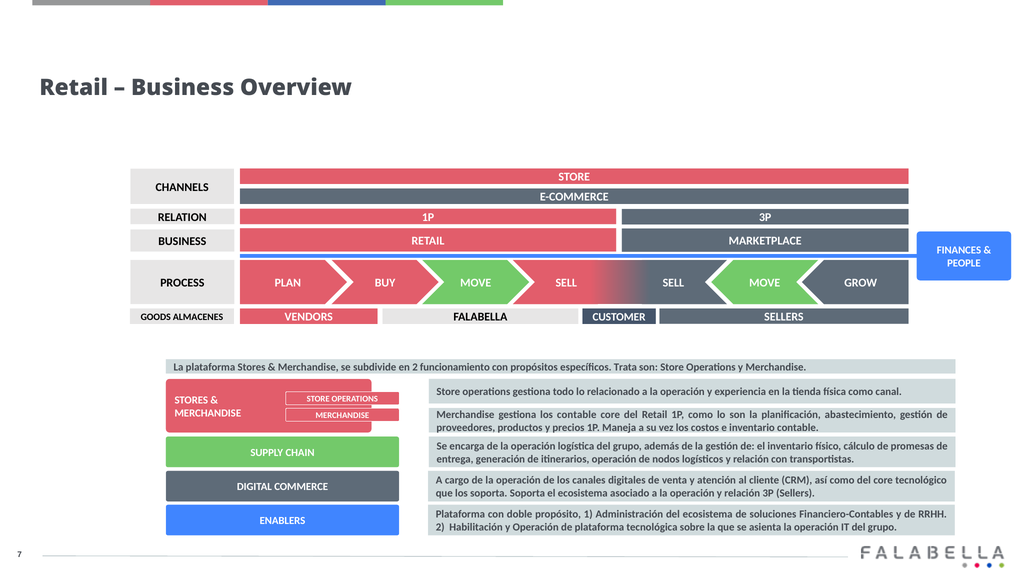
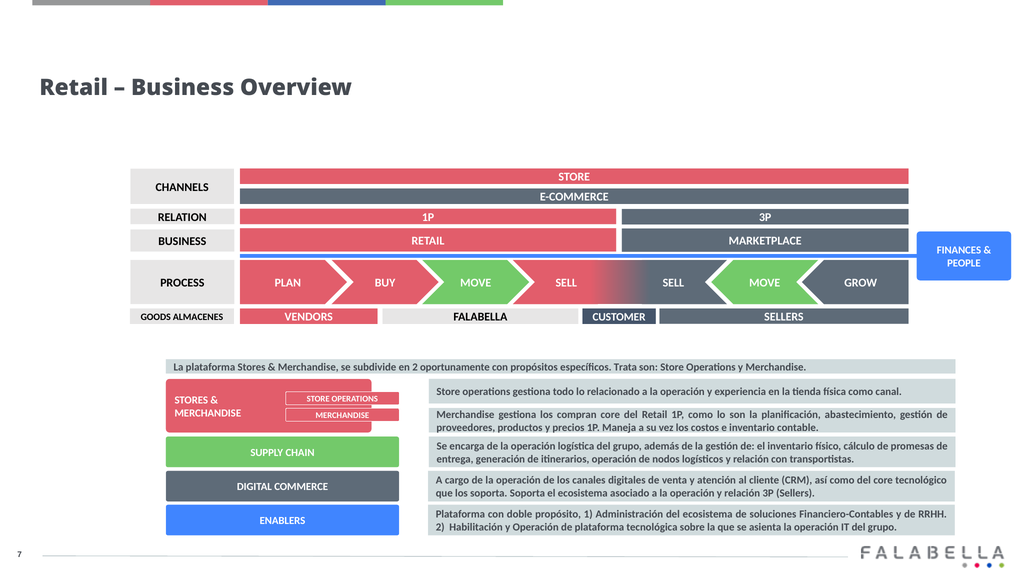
funcionamiento: funcionamiento -> oportunamente (455, 367)
los contable: contable -> compran (577, 414)
